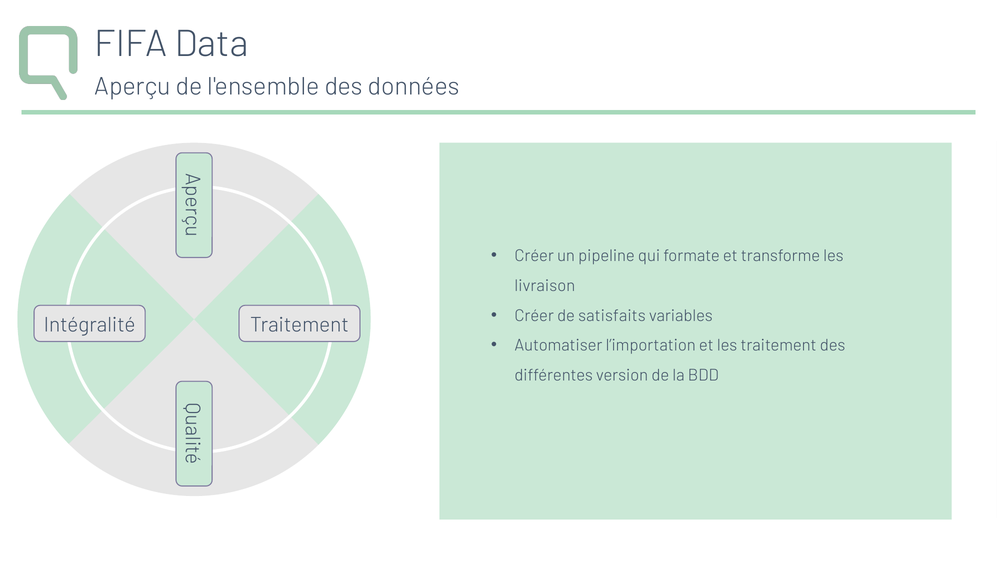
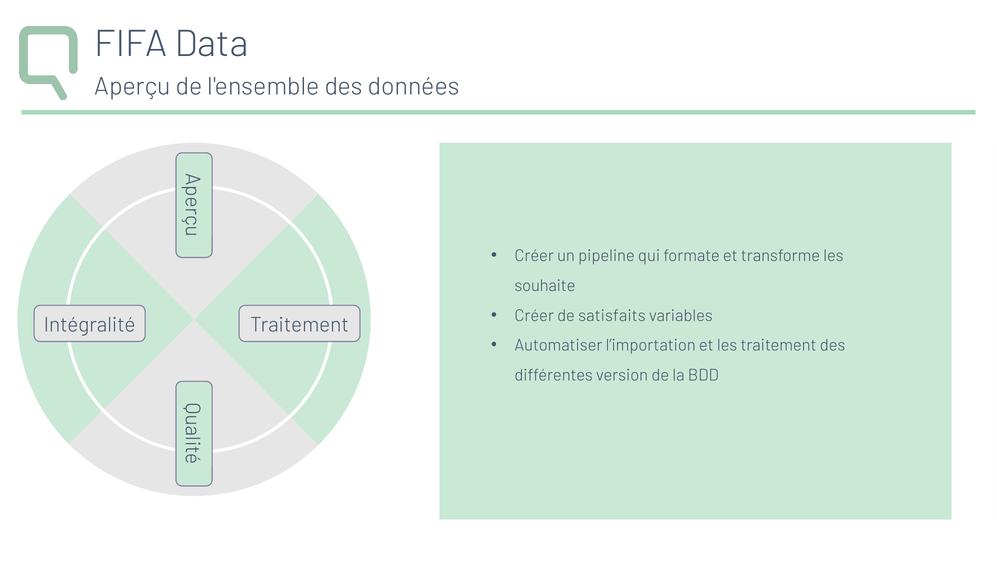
livraison: livraison -> souhaite (545, 286)
